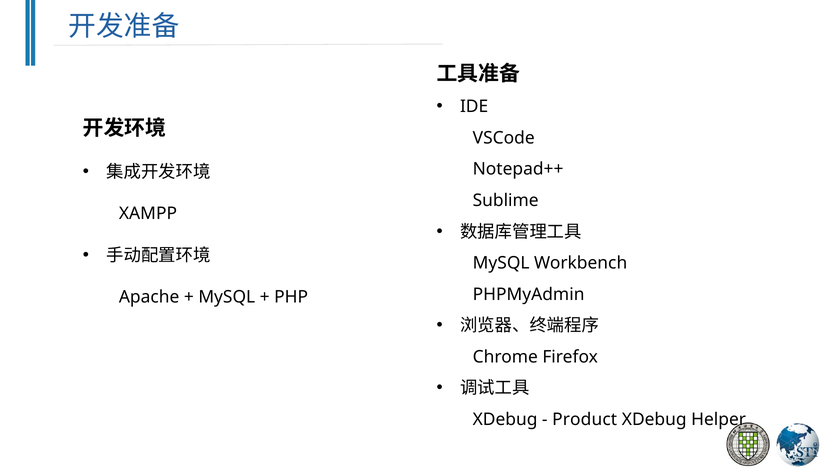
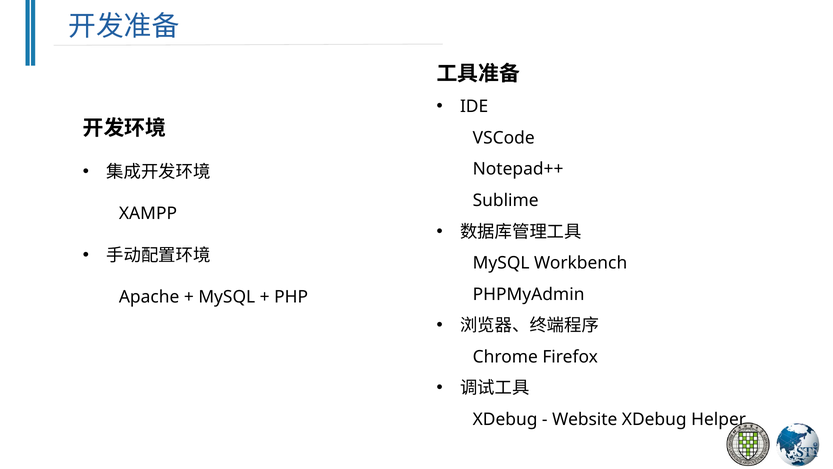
Product: Product -> Website (585, 419)
